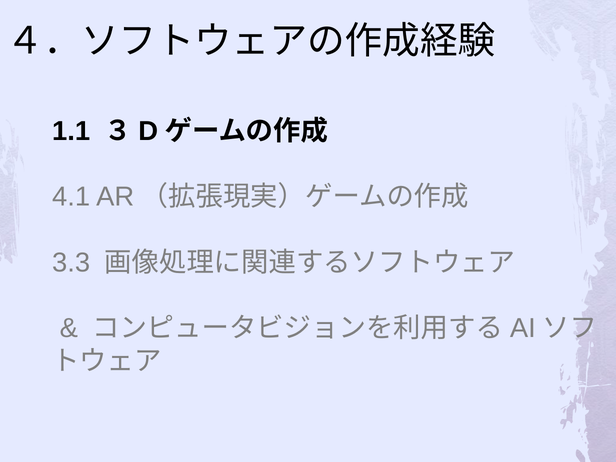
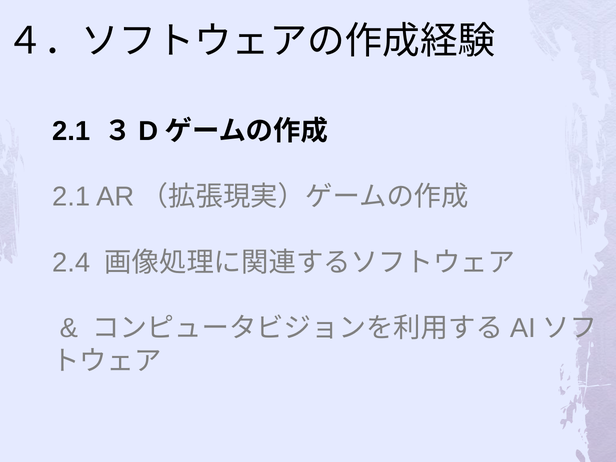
1.1: 1.1 -> 2.1 (71, 131)
4.1: 4.1 -> 2.1 (71, 197)
3.3: 3.3 -> 2.4 (71, 263)
